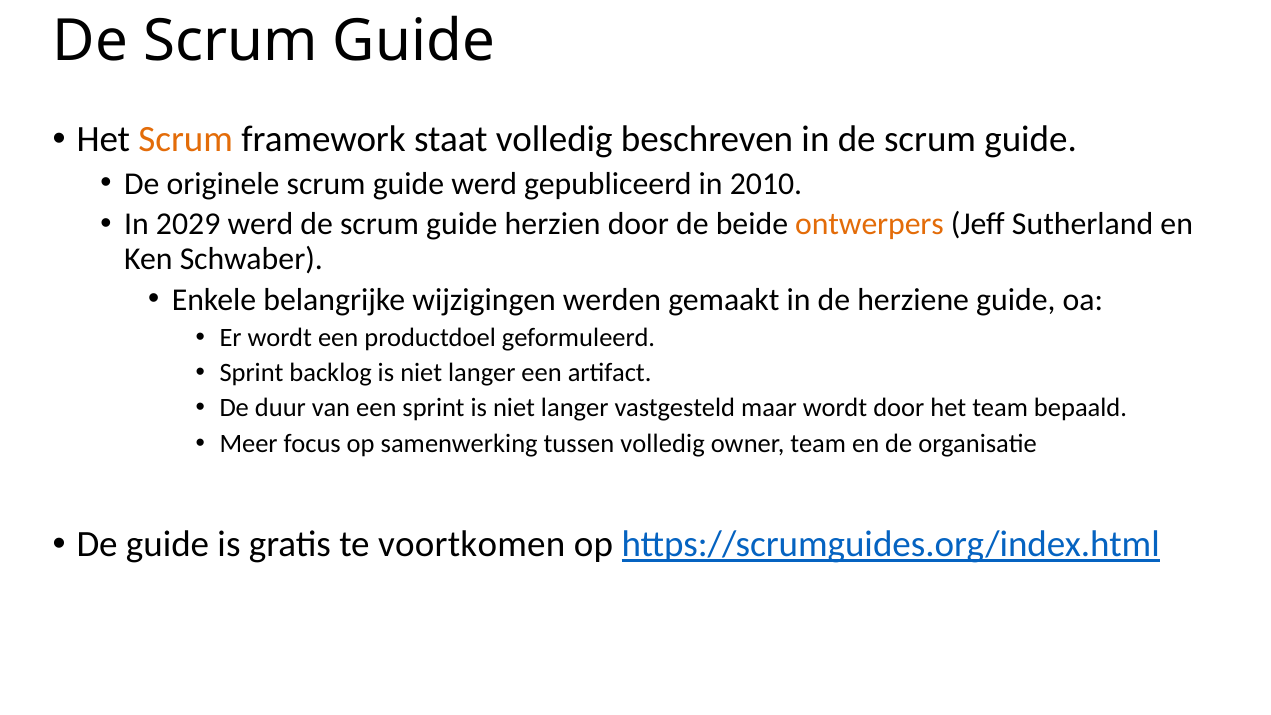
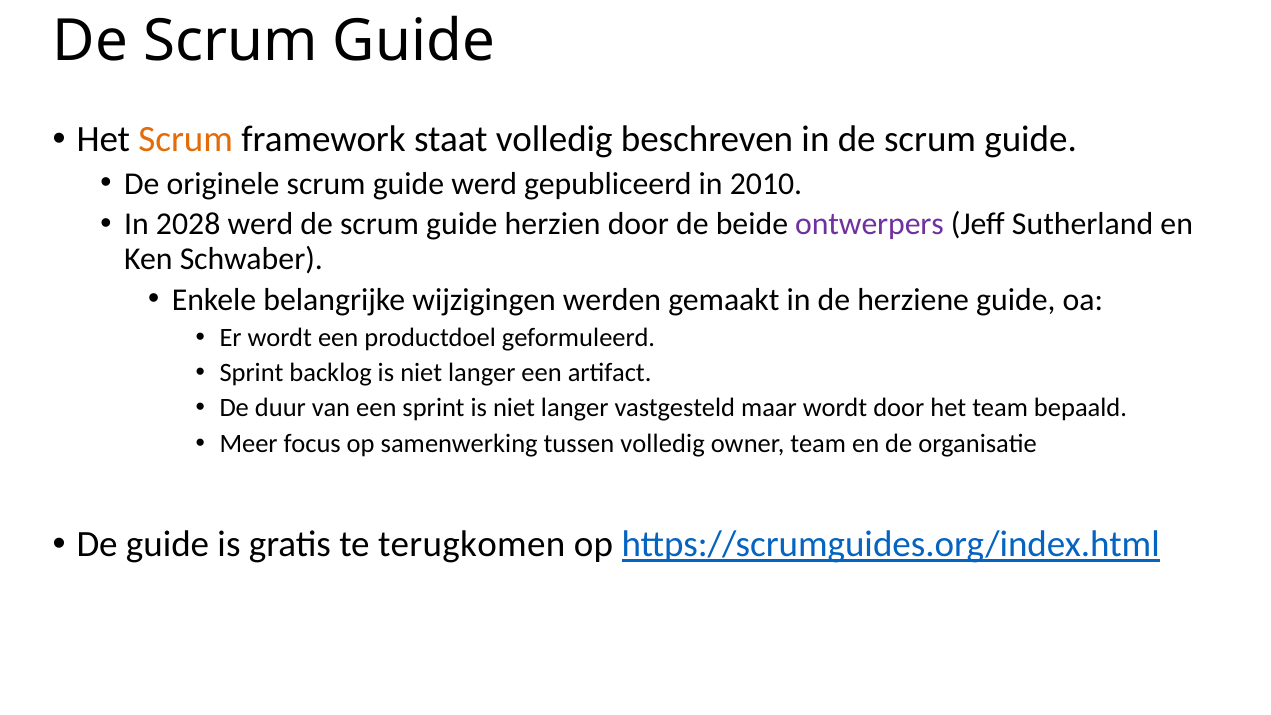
2029: 2029 -> 2028 (188, 224)
ontwerpers colour: orange -> purple (870, 224)
voortkomen: voortkomen -> terugkomen (472, 545)
